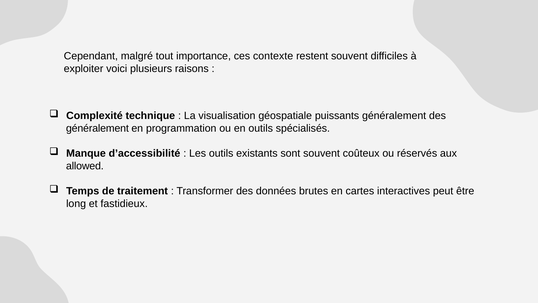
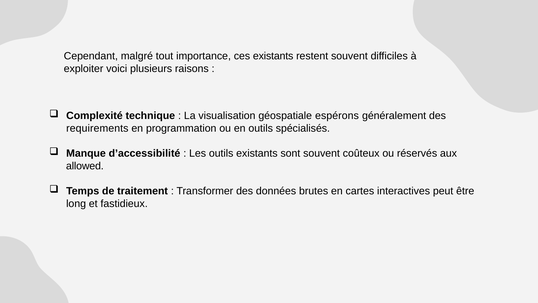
ces contexte: contexte -> existants (273, 56)
puissants: puissants -> espérons (337, 116)
généralement: généralement -> requirements (97, 128)
